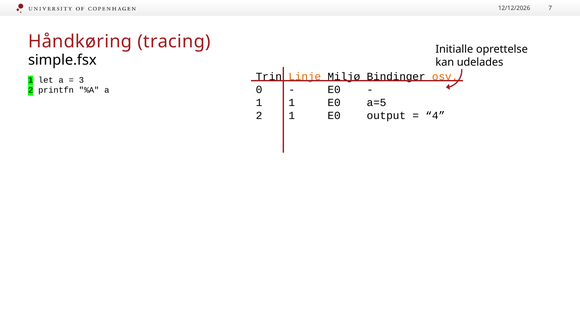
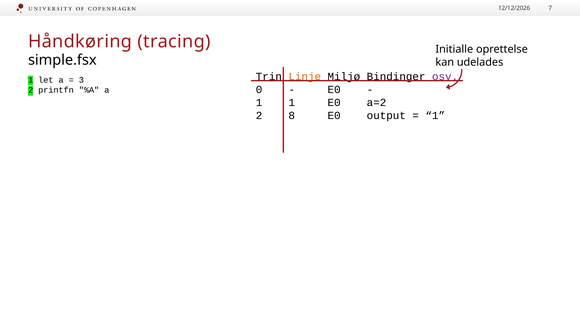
osv colour: orange -> purple (445, 77)
a=5: a=5 -> a=2 (377, 103)
2 1: 1 -> 8 (292, 116)
4: 4 -> 1 (435, 116)
